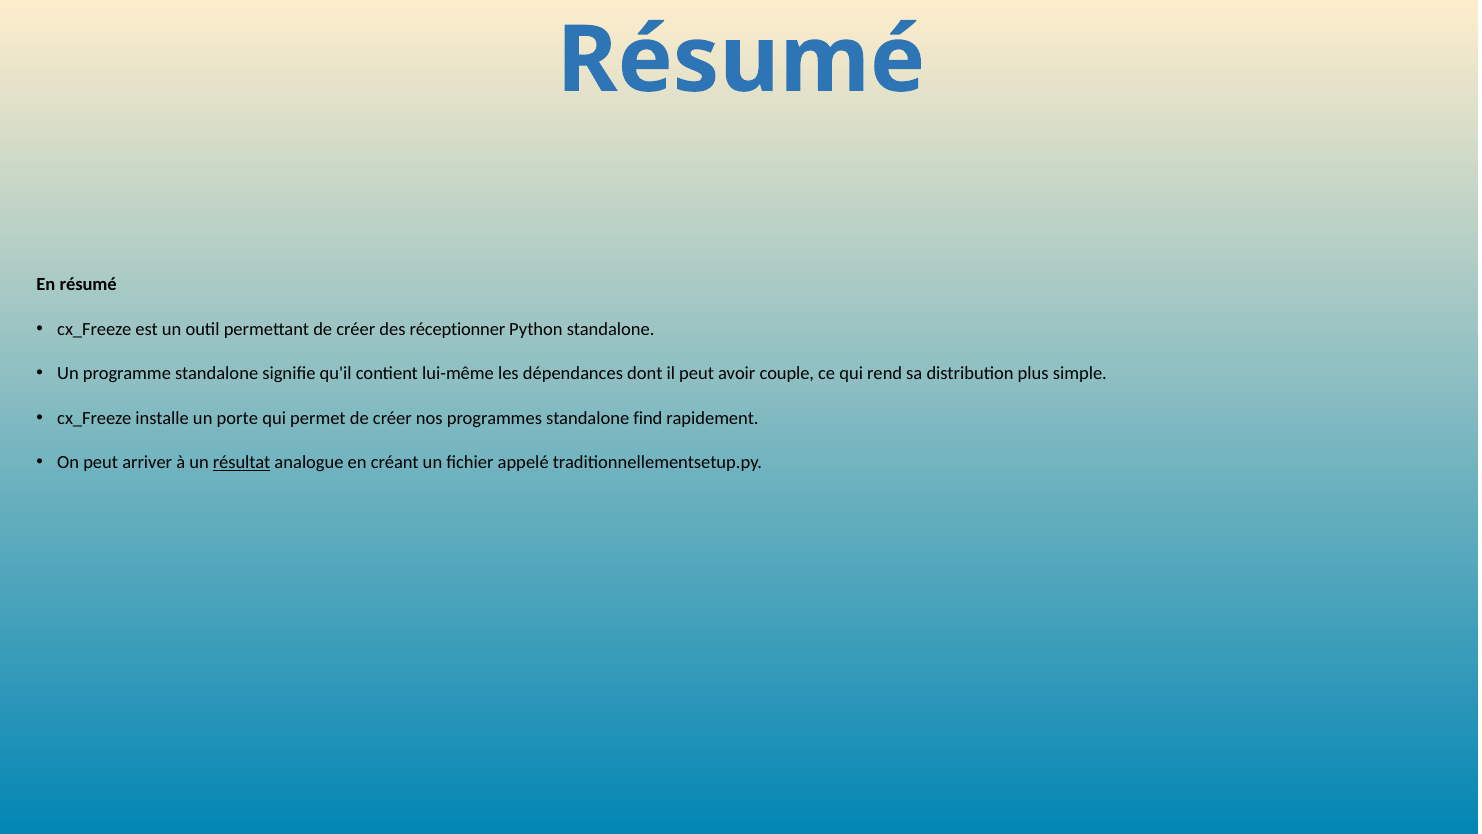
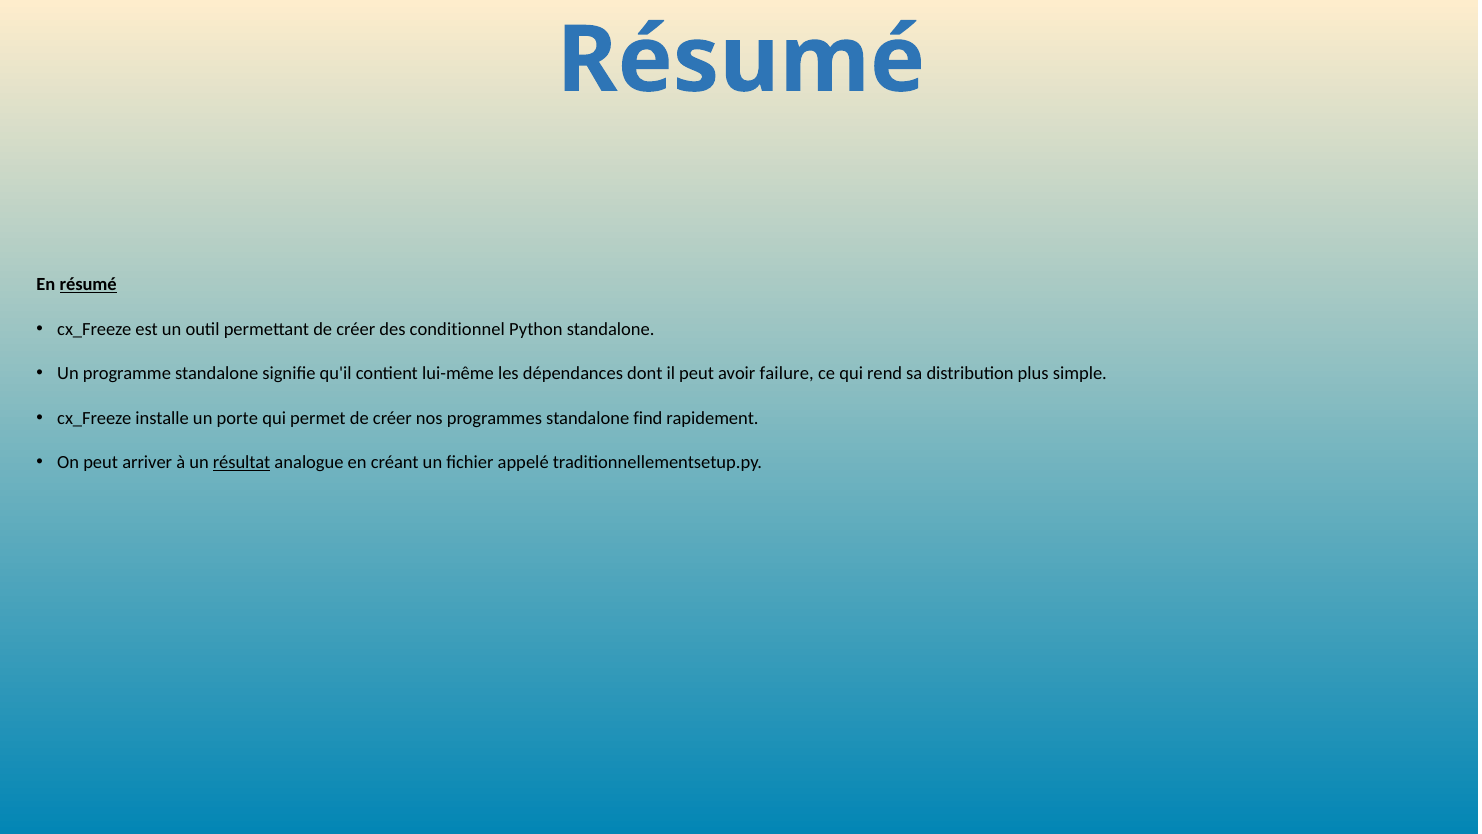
résumé underline: none -> present (88, 284)
réceptionner: réceptionner -> conditionnel (457, 329)
couple: couple -> failure (787, 373)
